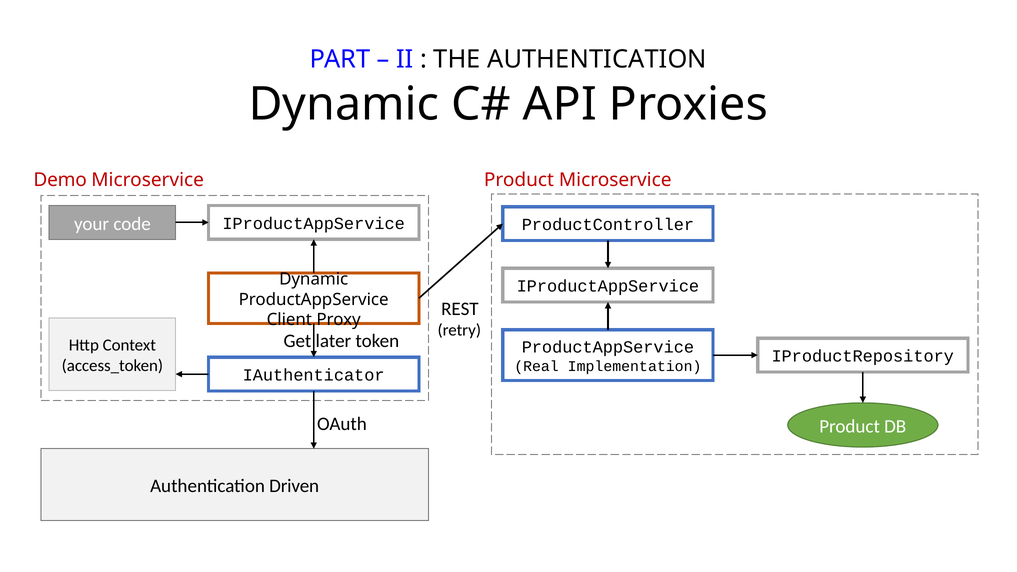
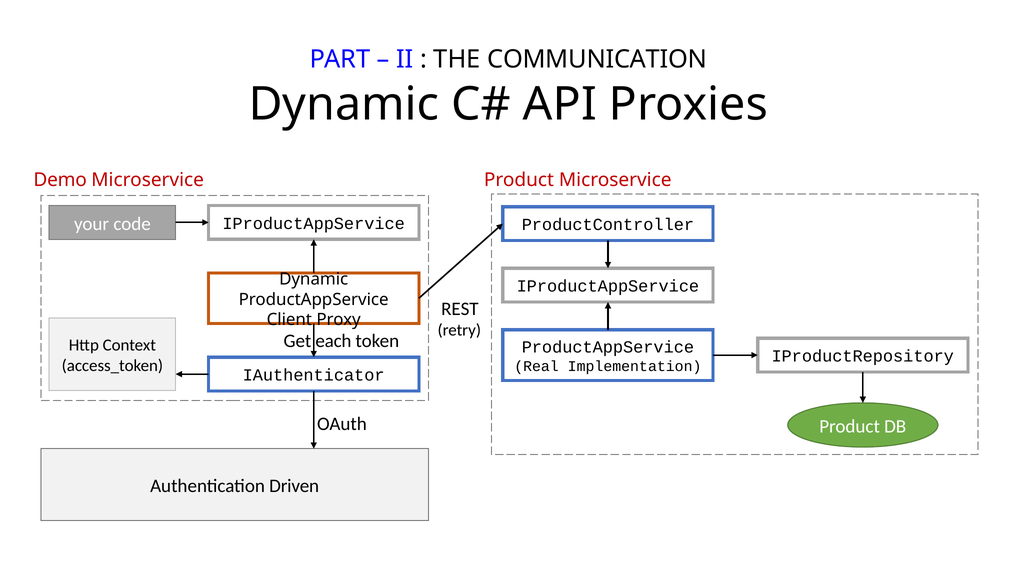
THE AUTHENTICATION: AUTHENTICATION -> COMMUNICATION (597, 60)
later: later -> each (333, 341)
